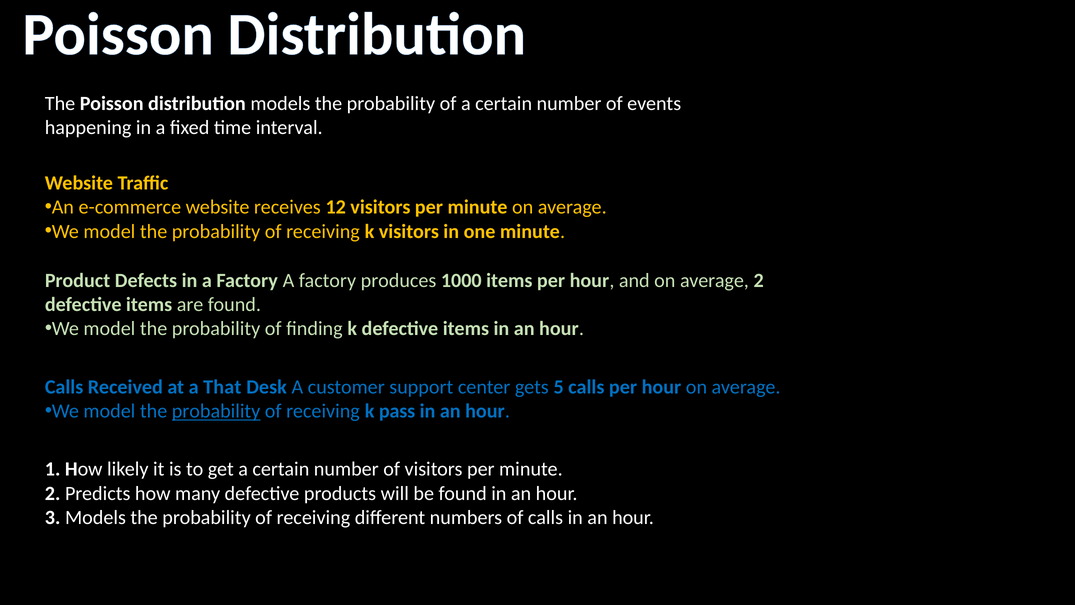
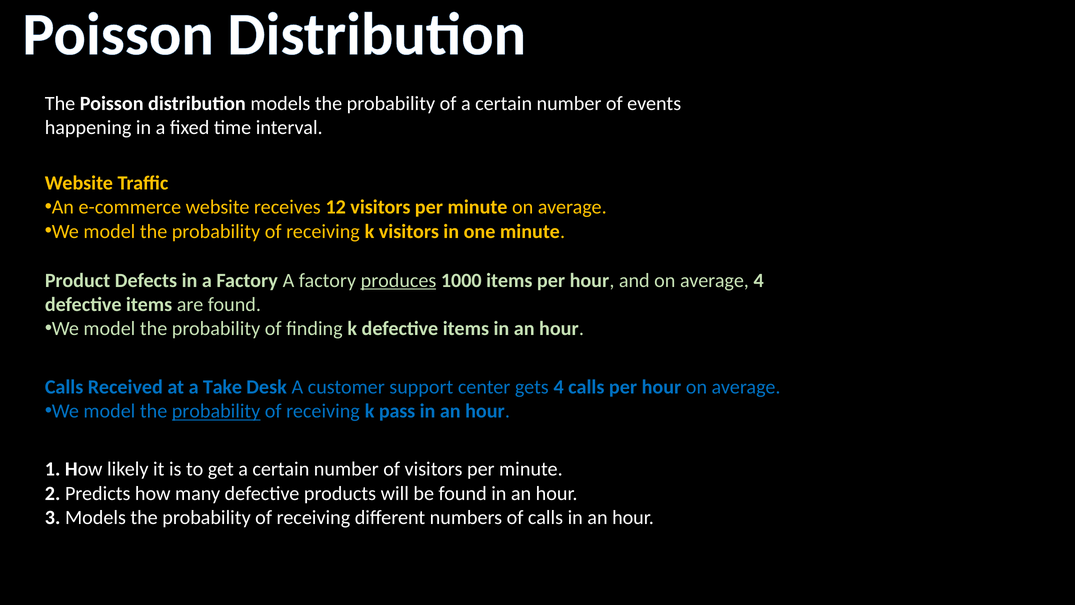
produces underline: none -> present (398, 280)
average 2: 2 -> 4 (759, 280)
That: That -> Take (223, 387)
gets 5: 5 -> 4 (559, 387)
